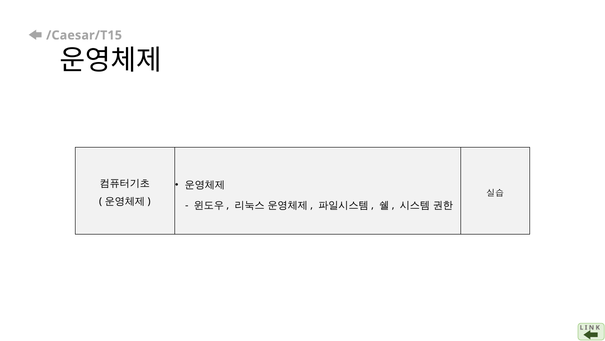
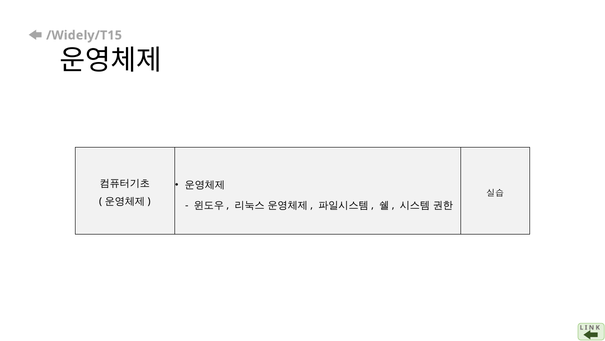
/Caesar/T15: /Caesar/T15 -> /Widely/T15 (84, 35)
